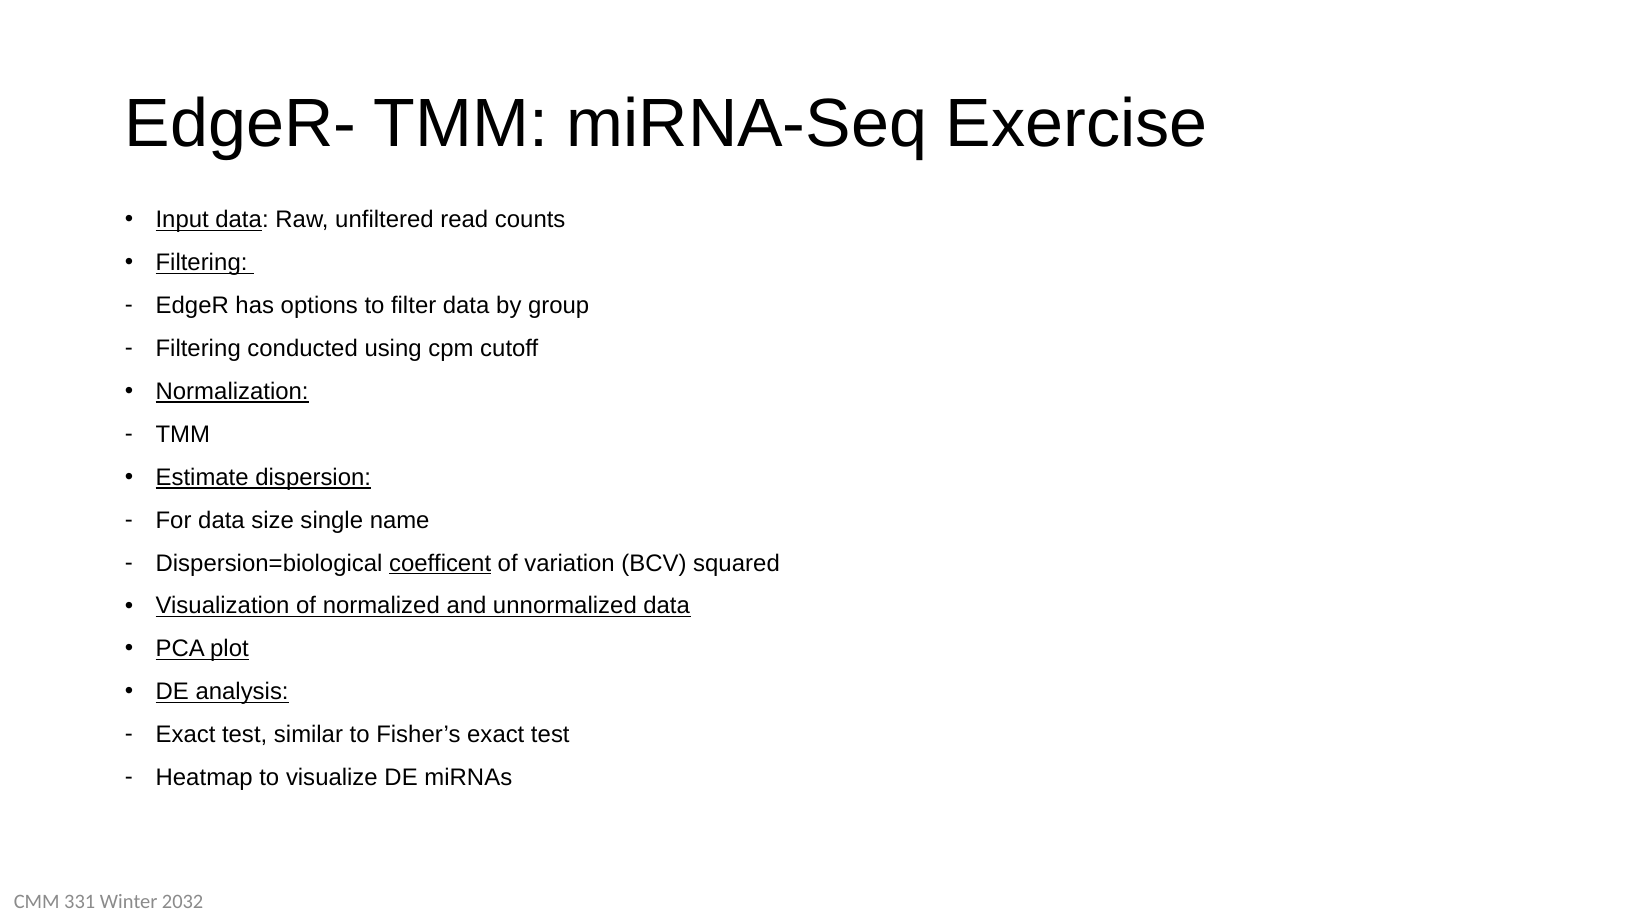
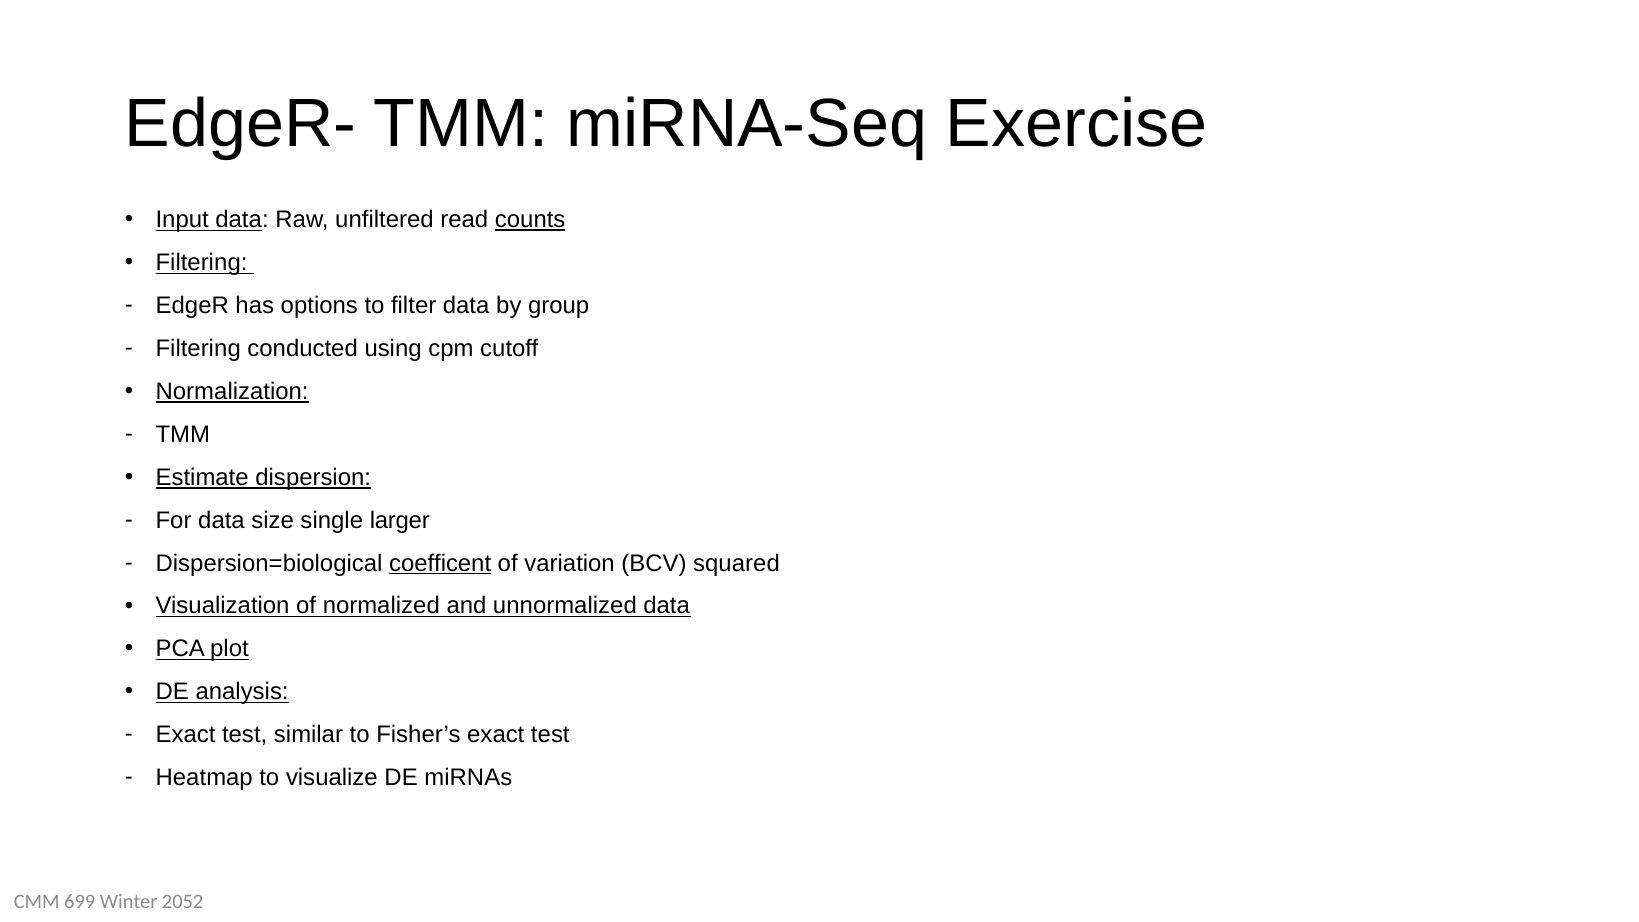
counts underline: none -> present (530, 220)
name: name -> larger (400, 520)
331: 331 -> 699 (80, 901)
2032: 2032 -> 2052 (183, 901)
